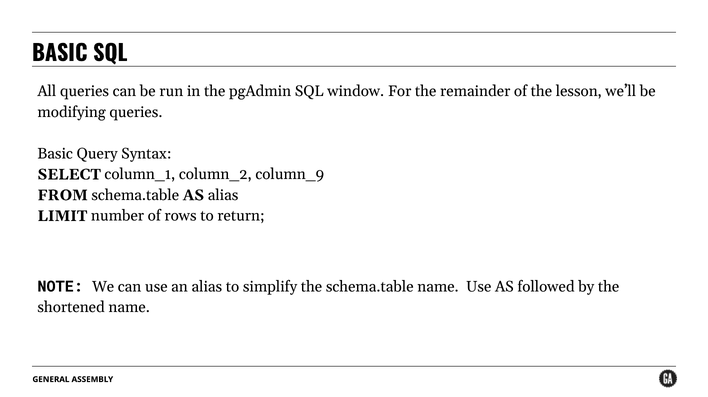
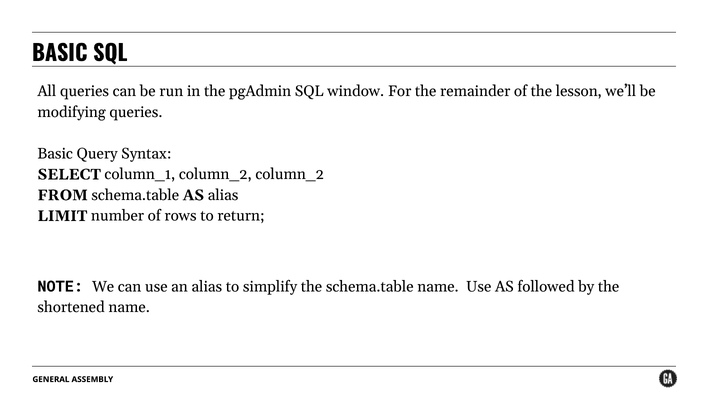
column_2 column_9: column_9 -> column_2 (290, 175)
